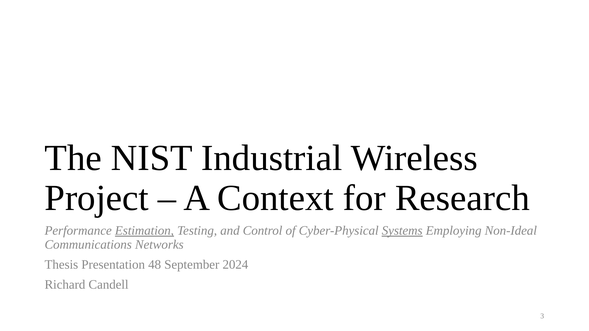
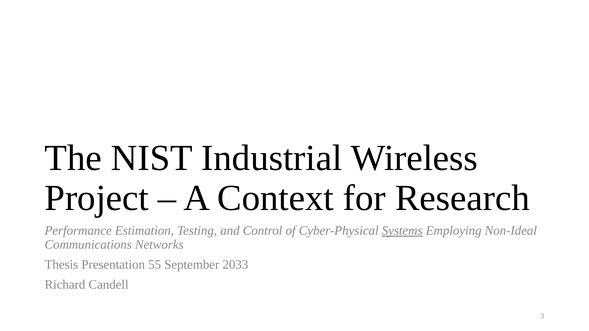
Estimation underline: present -> none (144, 231)
48: 48 -> 55 (155, 265)
2024: 2024 -> 2033 (235, 265)
